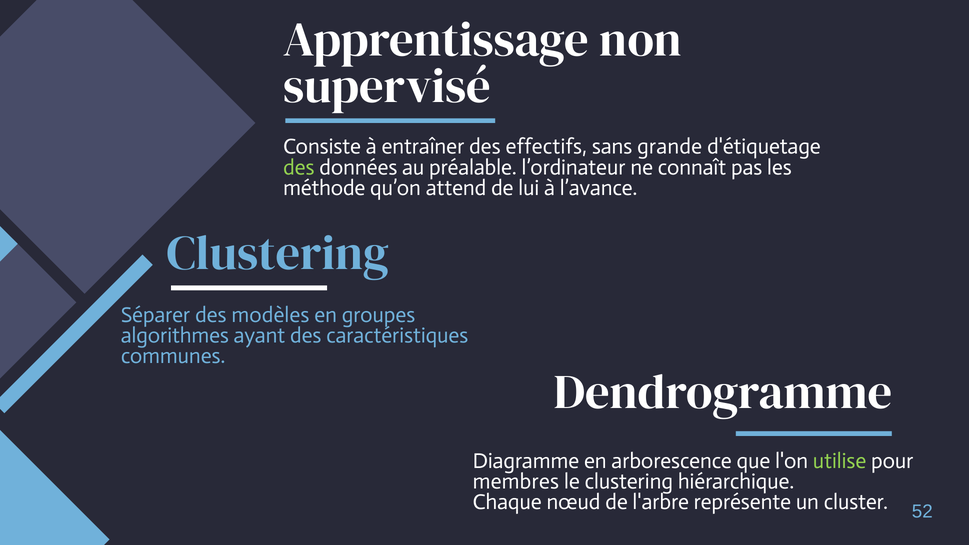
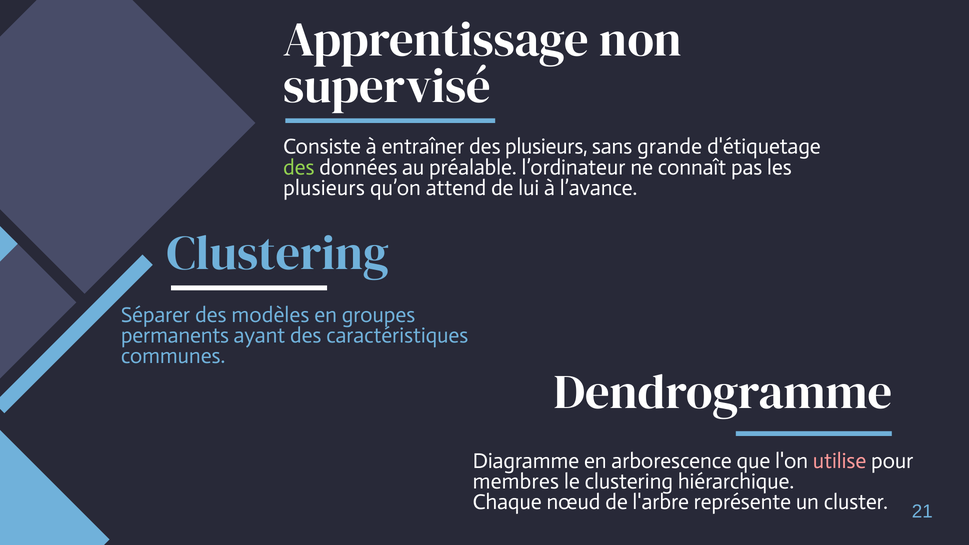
des effectifs: effectifs -> plusieurs (546, 147)
méthode: méthode -> plusieurs (324, 188)
algorithmes: algorithmes -> permanents (175, 336)
utilise colour: light green -> pink (840, 461)
52: 52 -> 21 (922, 511)
